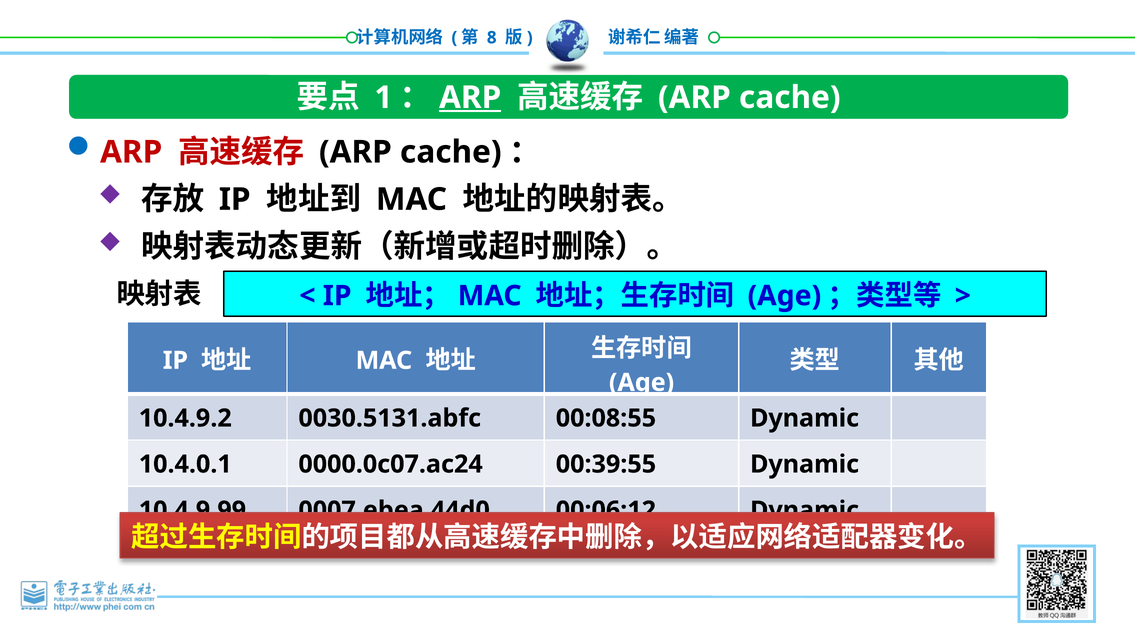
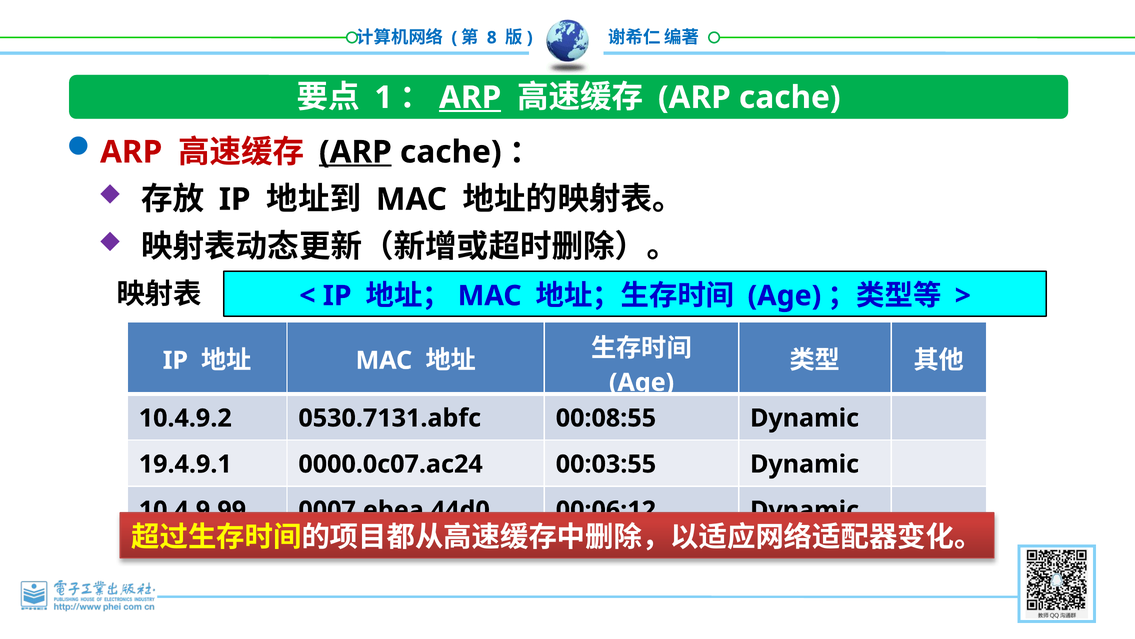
ARP underline: none -> present (355, 152)
0030.5131.abfc: 0030.5131.abfc -> 0530.7131.abfc (390, 418)
10.4.0.1: 10.4.0.1 -> 19.4.9.1 (185, 464)
00:39:55: 00:39:55 -> 00:03:55 (606, 464)
